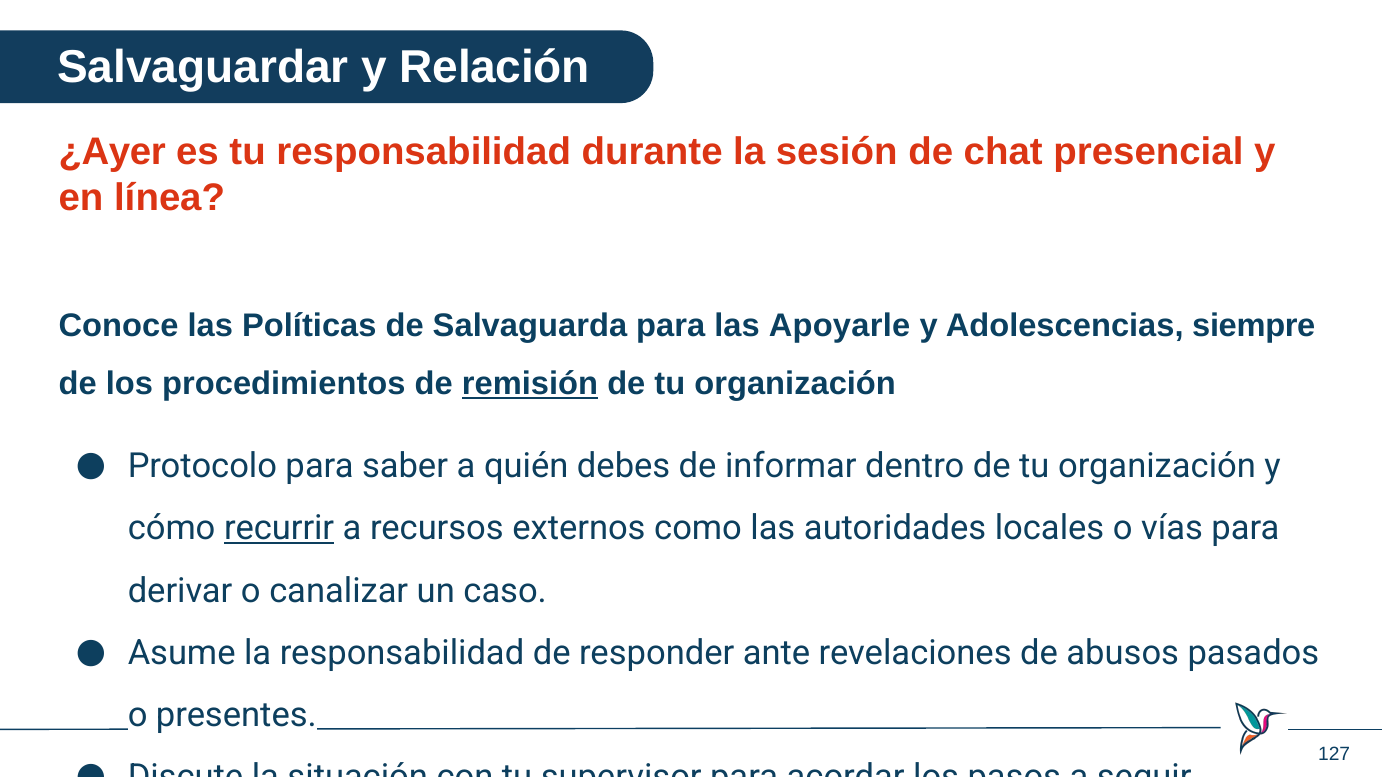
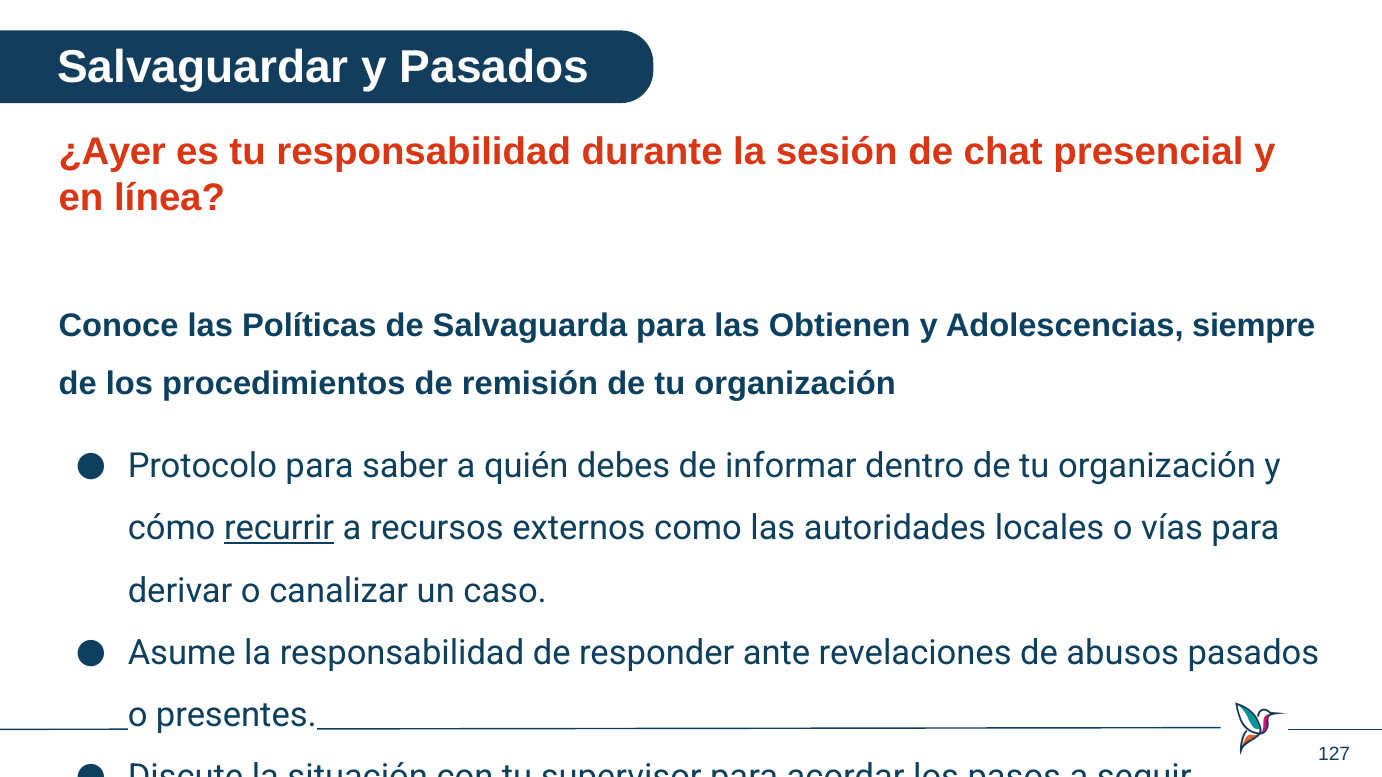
y Relación: Relación -> Pasados (495, 68)
Apoyarle: Apoyarle -> Obtienen (840, 326)
remisión underline: present -> none (530, 384)
